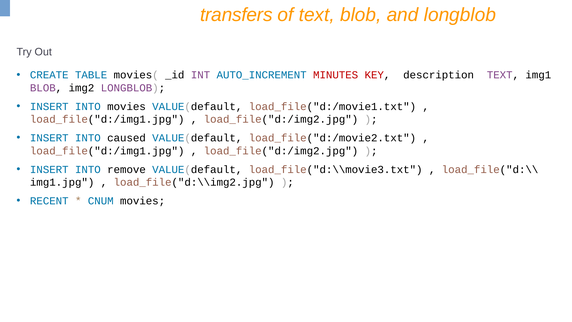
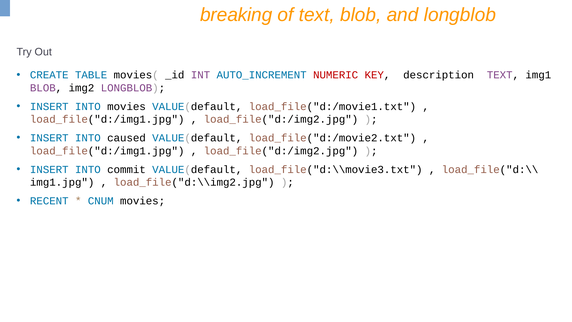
transfers: transfers -> breaking (236, 15)
MINUTES: MINUTES -> NUMERIC (336, 75)
remove: remove -> commit (127, 169)
